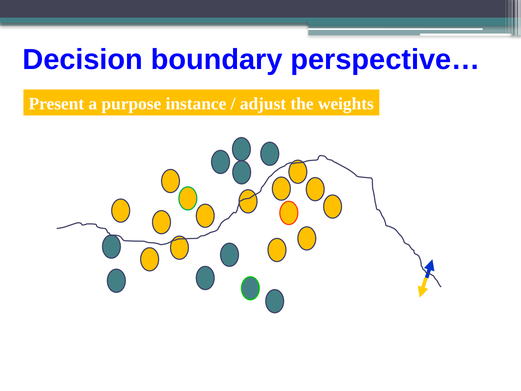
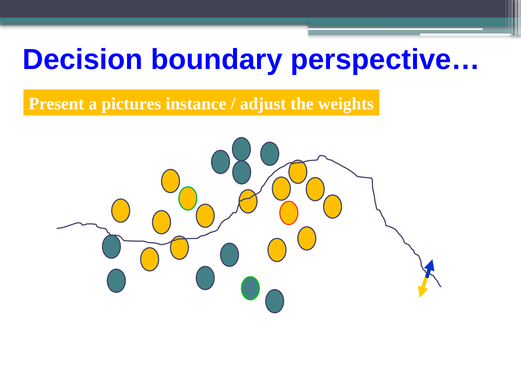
purpose: purpose -> pictures (131, 104)
